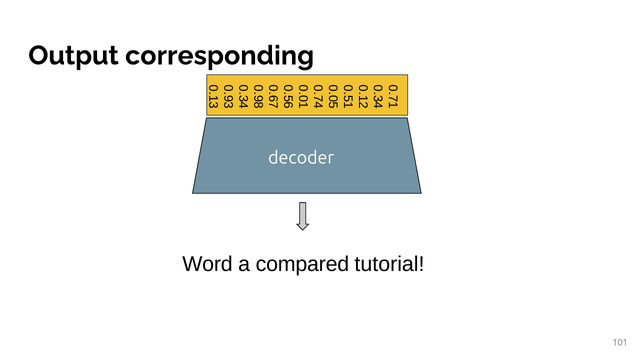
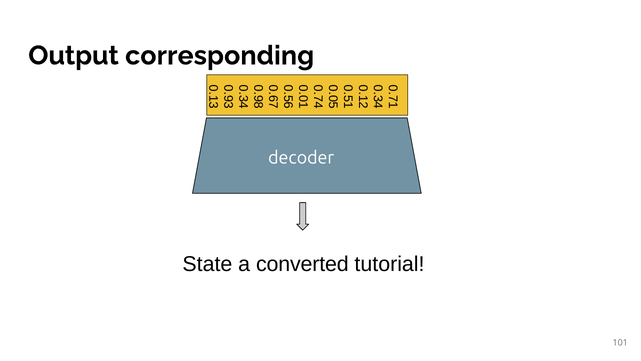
Word: Word -> State (207, 264)
compared: compared -> converted (302, 264)
